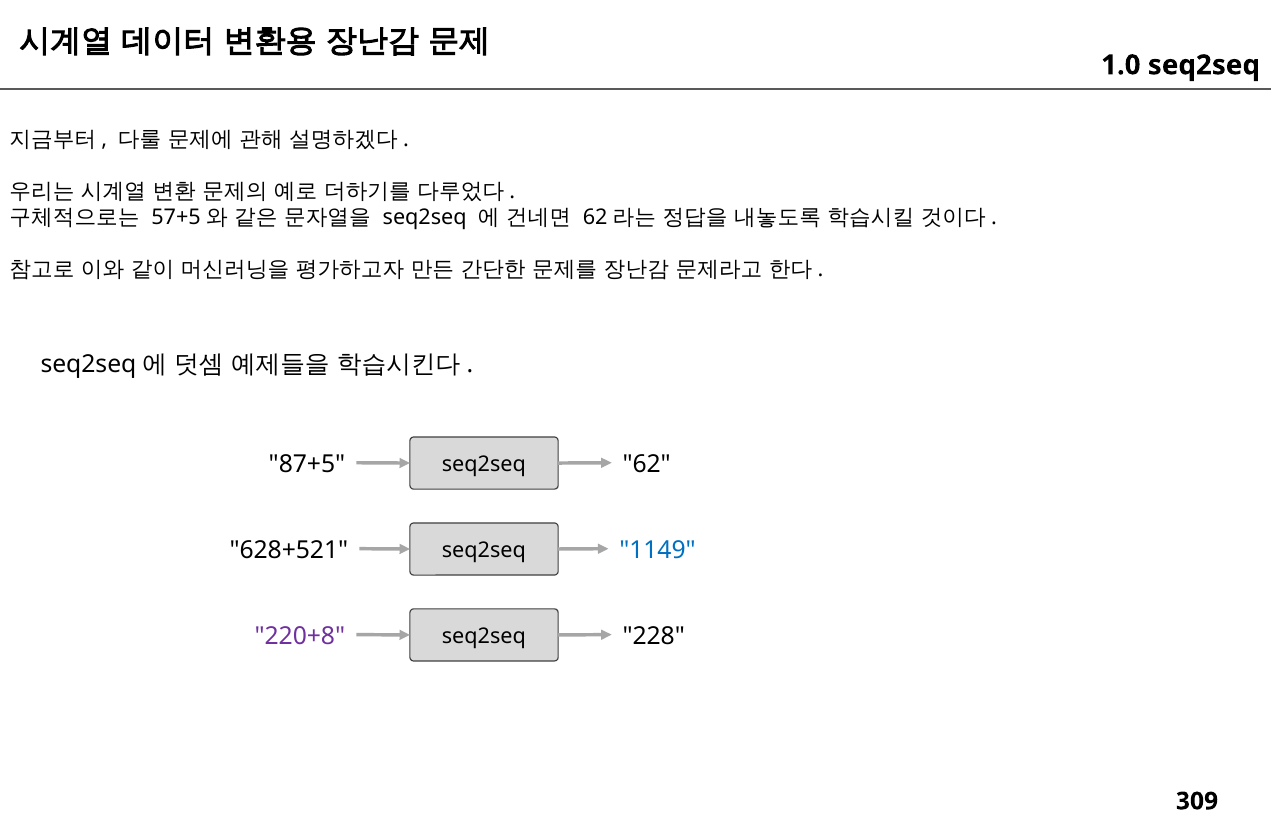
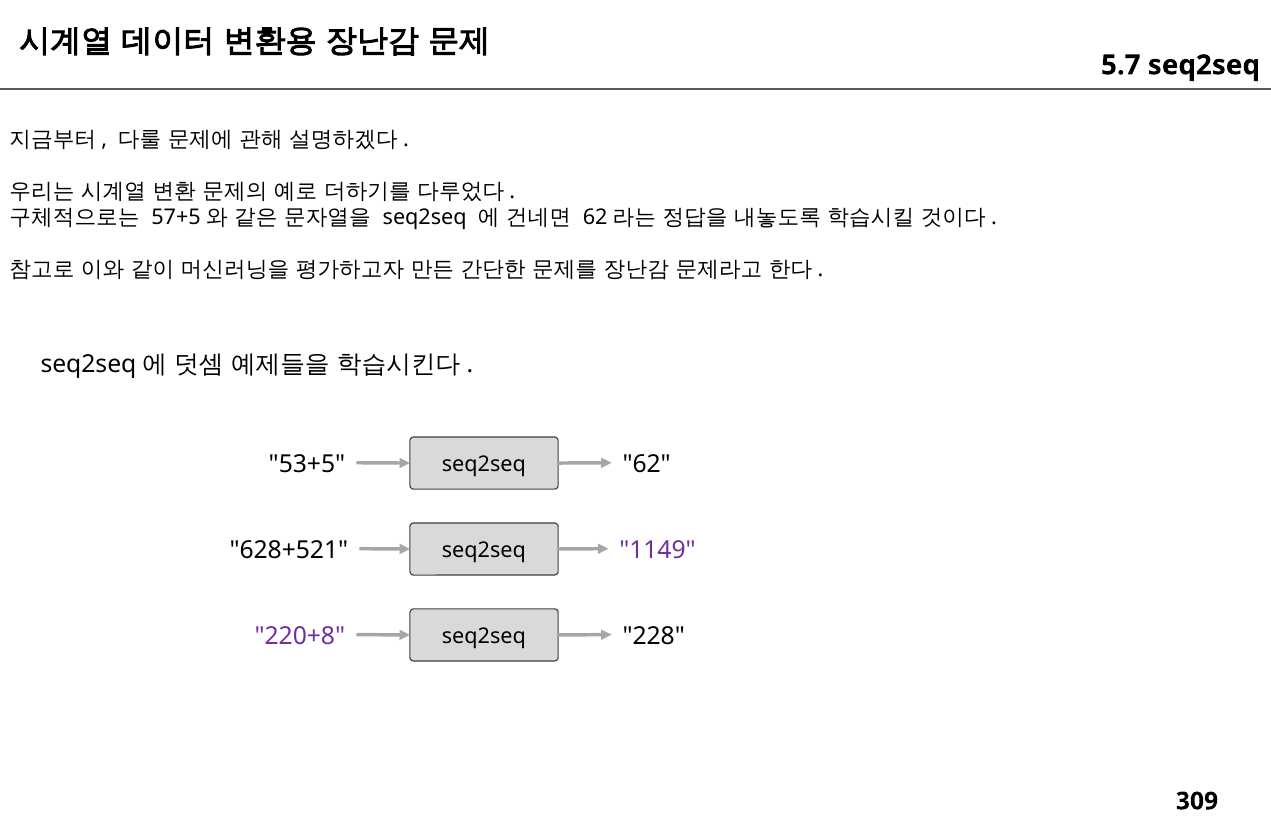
1.0: 1.0 -> 5.7 (1121, 65)
87+5: 87+5 -> 53+5 (307, 464)
1149 colour: blue -> purple (658, 550)
